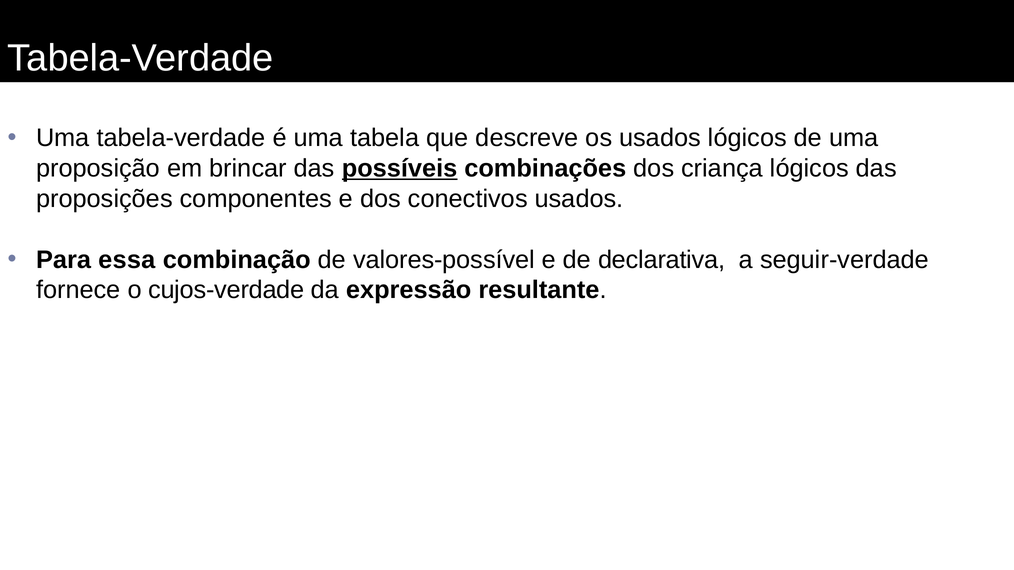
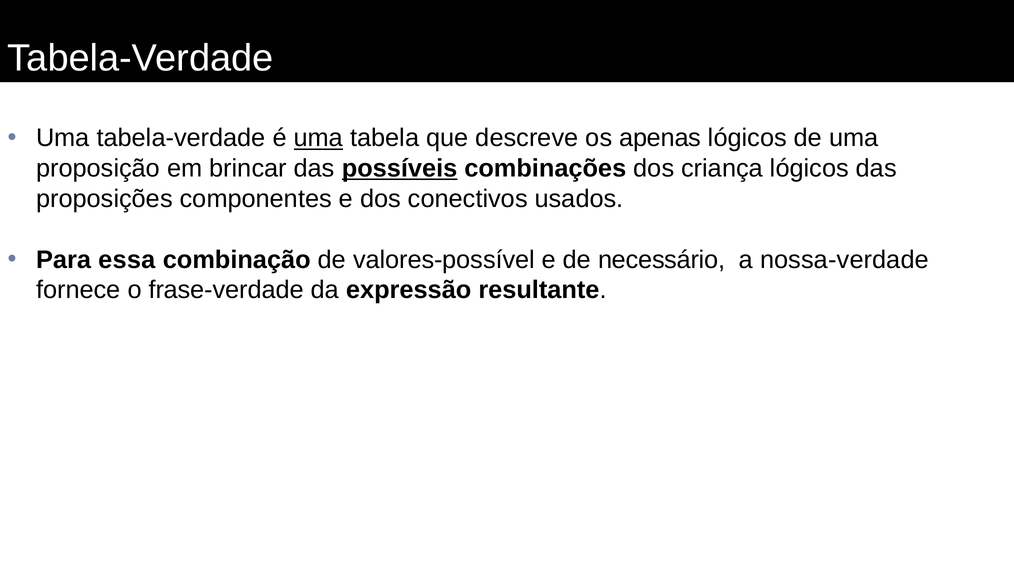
uma underline: none -> present (318, 138)
os usados: usados -> apenas (660, 138)
declarativa: declarativa -> necessário (662, 260)
seguir-verdade: seguir-verdade -> nossa-verdade (844, 260)
cujos-verdade: cujos-verdade -> frase-verdade (226, 290)
